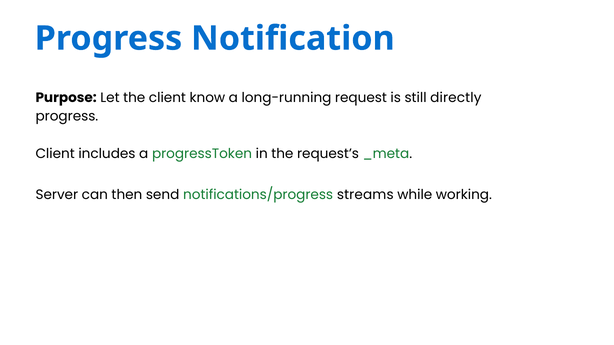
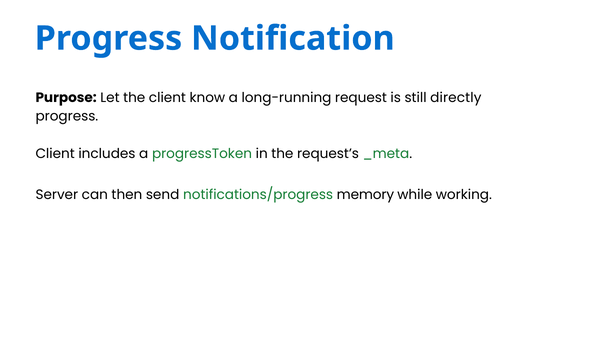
streams: streams -> memory (365, 195)
